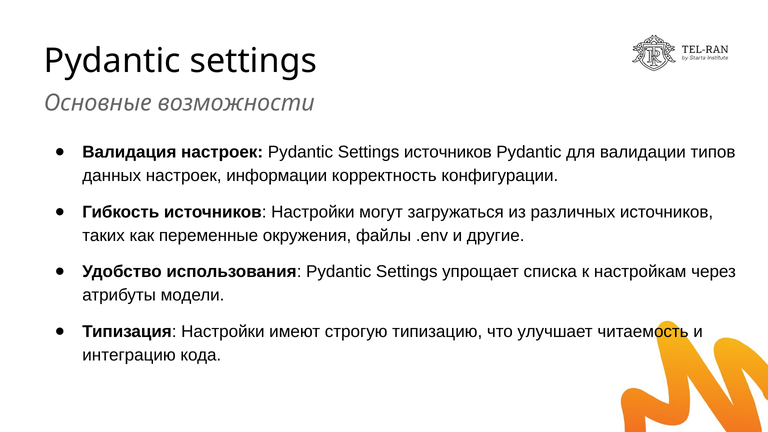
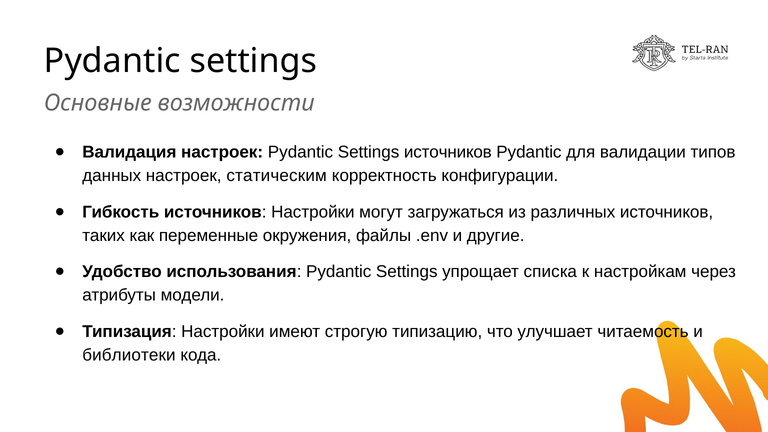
информации: информации -> статическим (277, 176)
интеграцию: интеграцию -> библиотеки (129, 355)
